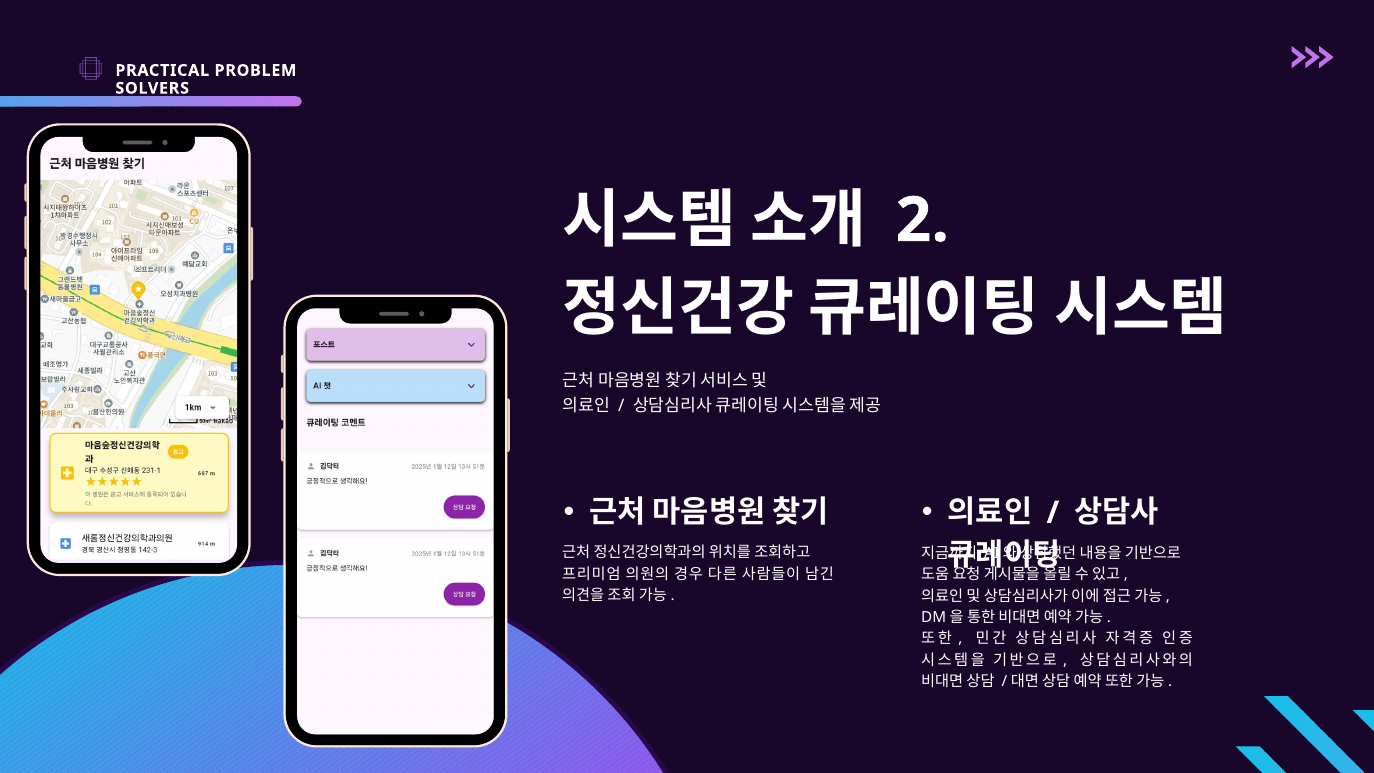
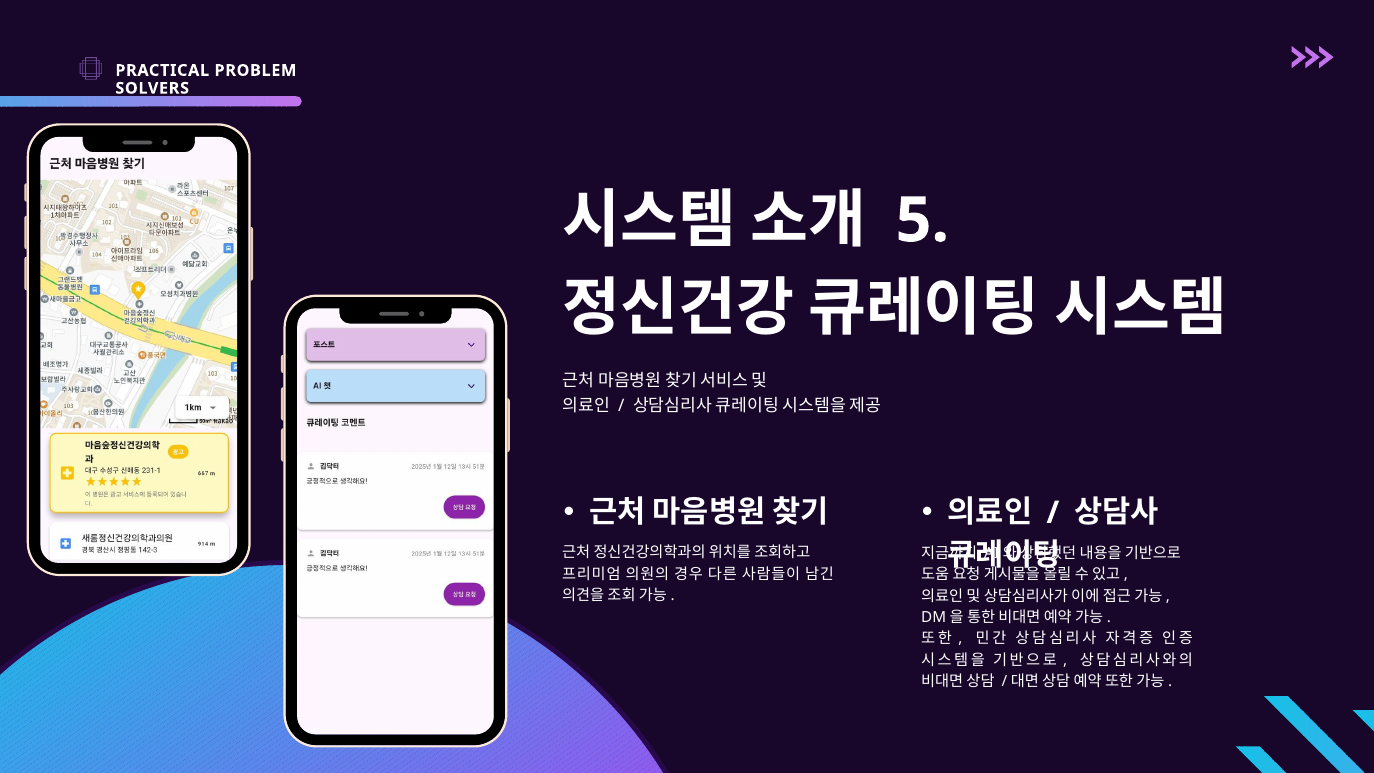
2: 2 -> 5 (922, 220)
